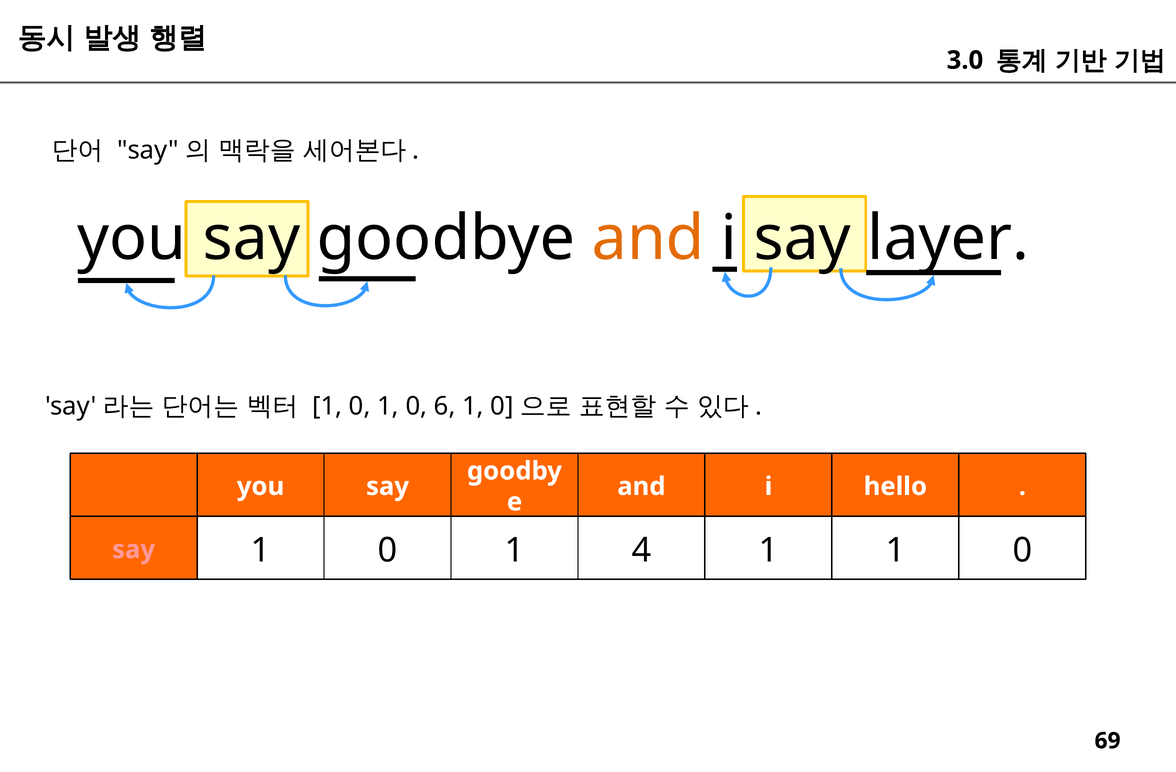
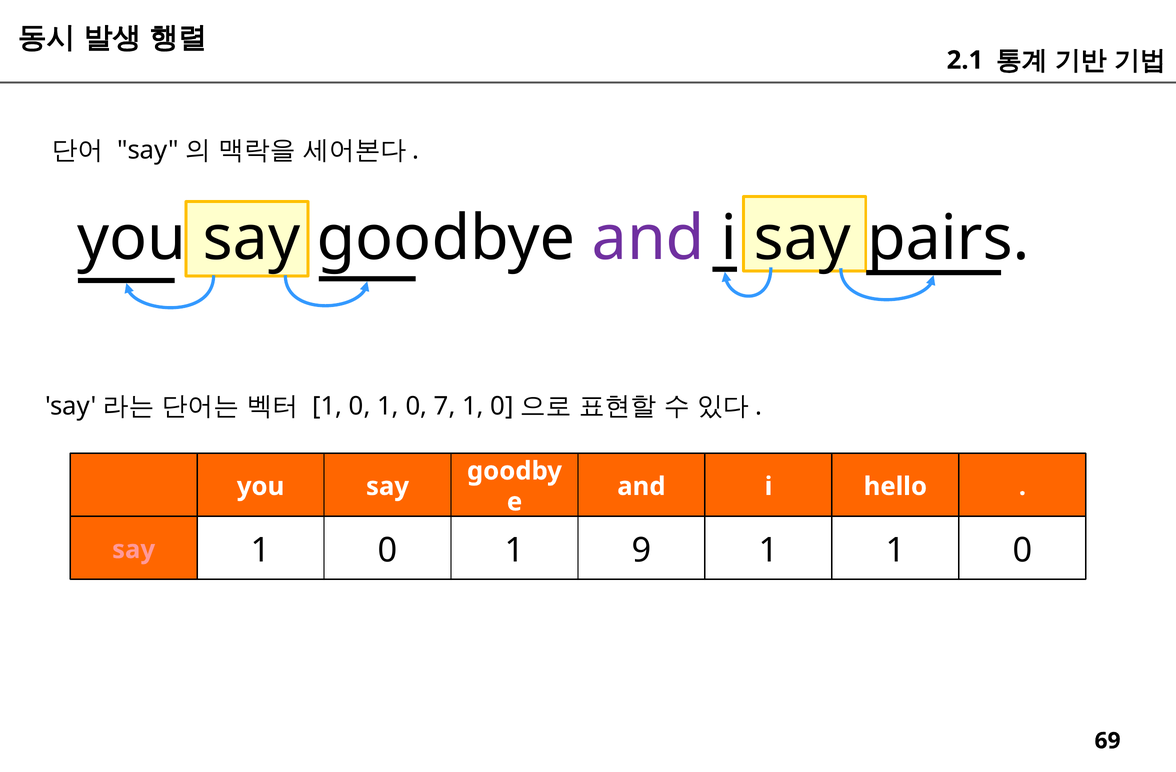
3.0: 3.0 -> 2.1 (965, 60)
and colour: orange -> purple (648, 239)
layer: layer -> pairs (948, 239)
6: 6 -> 7 (445, 407)
4: 4 -> 9 (642, 551)
